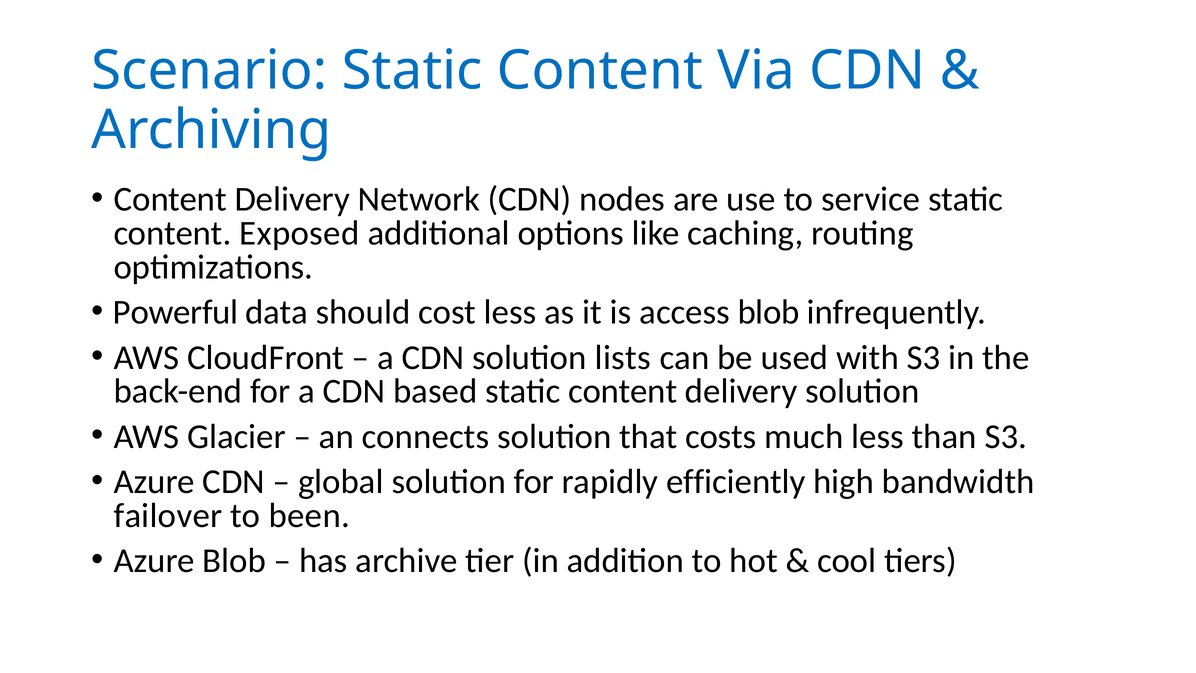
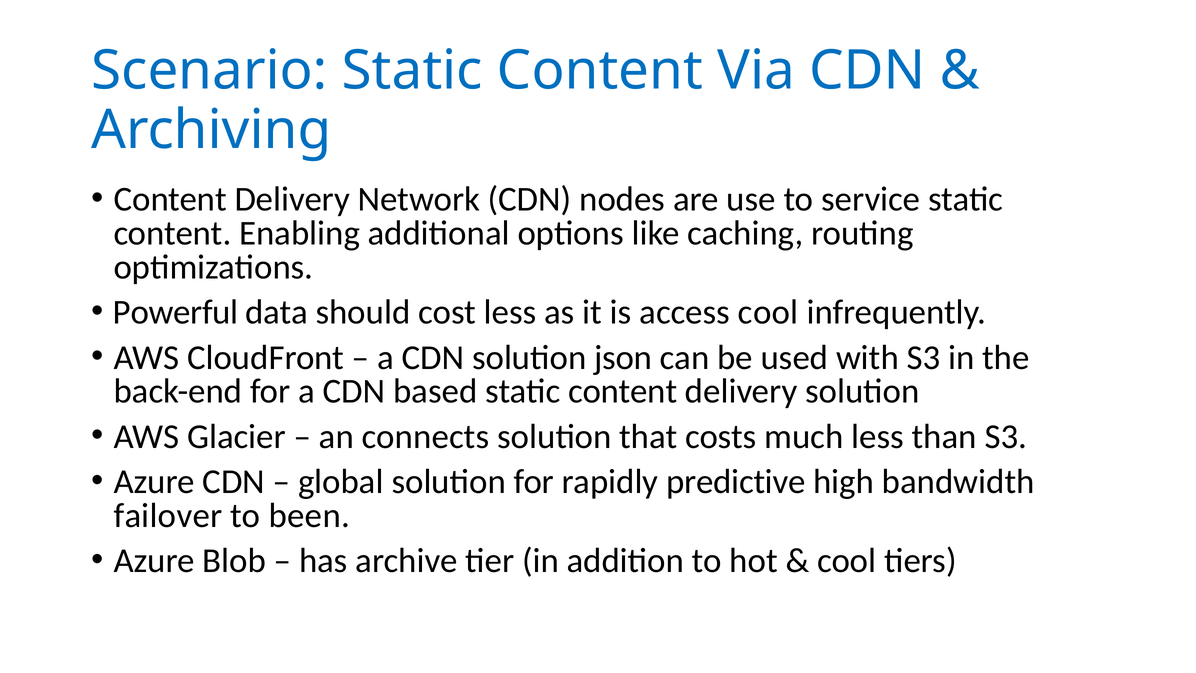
Exposed: Exposed -> Enabling (300, 233)
access blob: blob -> cool (768, 312)
lists: lists -> json (623, 357)
efficiently: efficiently -> predictive (736, 482)
